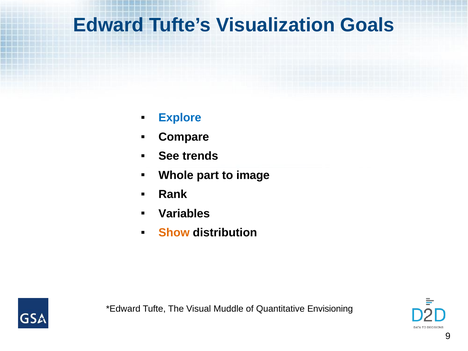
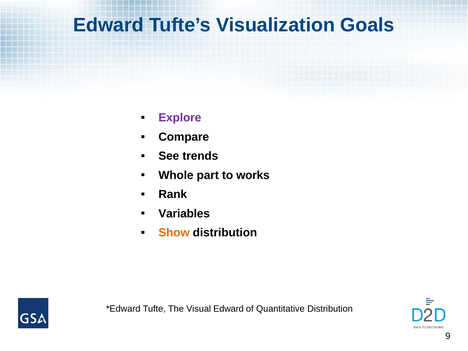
Explore colour: blue -> purple (180, 118)
image: image -> works (253, 175)
Visual Muddle: Muddle -> Edward (229, 309)
Quantitative Envisioning: Envisioning -> Distribution (330, 309)
